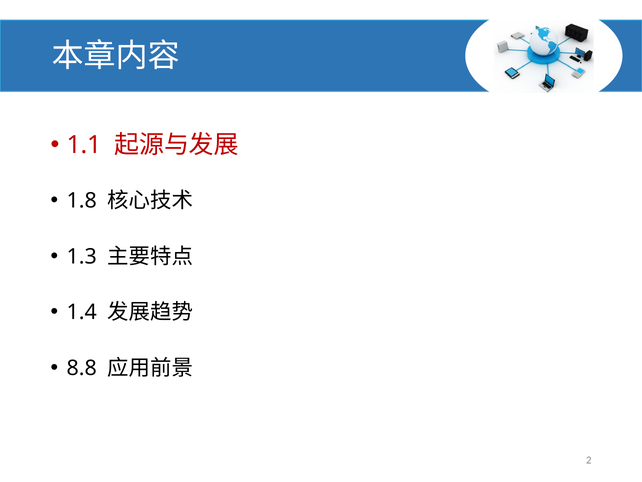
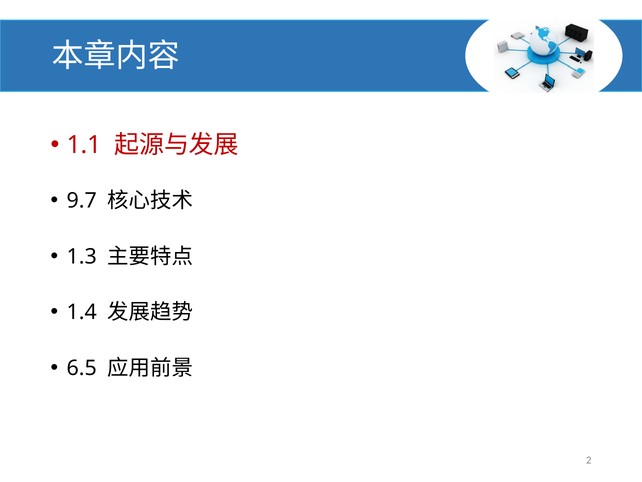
1.8: 1.8 -> 9.7 (82, 200)
8.8: 8.8 -> 6.5 (82, 368)
